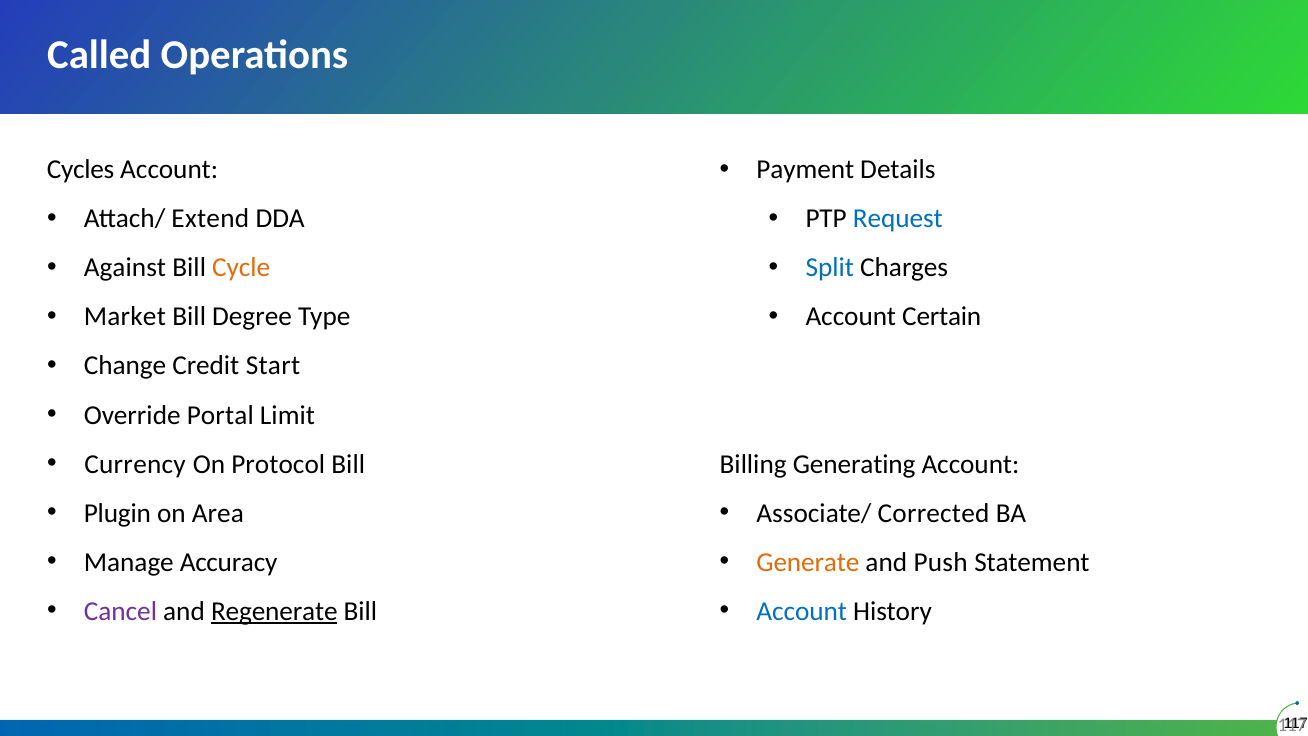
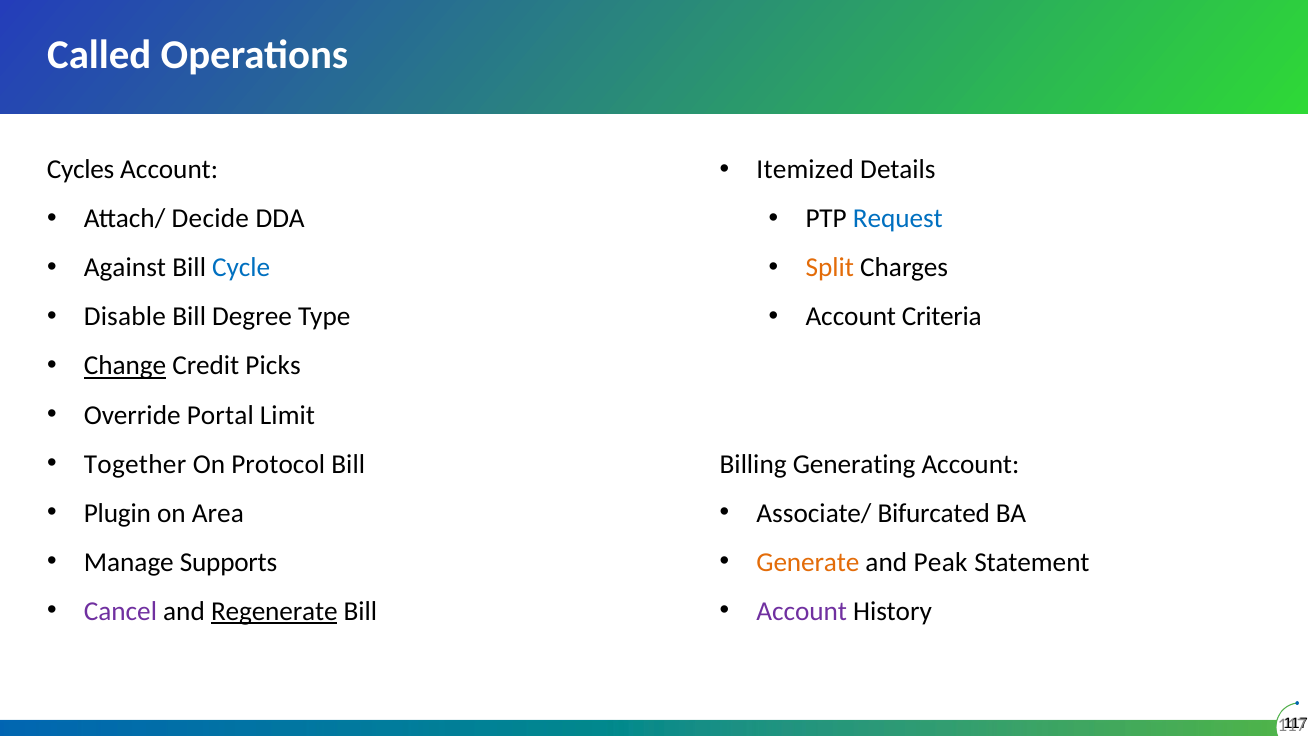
Payment: Payment -> Itemized (805, 170)
Extend: Extend -> Decide (210, 219)
Cycle colour: orange -> blue (241, 268)
Split colour: blue -> orange (830, 268)
Market: Market -> Disable (125, 317)
Certain: Certain -> Criteria (942, 317)
Change underline: none -> present (125, 366)
Start: Start -> Picks (273, 366)
Currency: Currency -> Together (135, 464)
Corrected: Corrected -> Bifurcated (934, 513)
Accuracy: Accuracy -> Supports (229, 562)
Push: Push -> Peak (941, 562)
Account colour: blue -> purple (802, 611)
